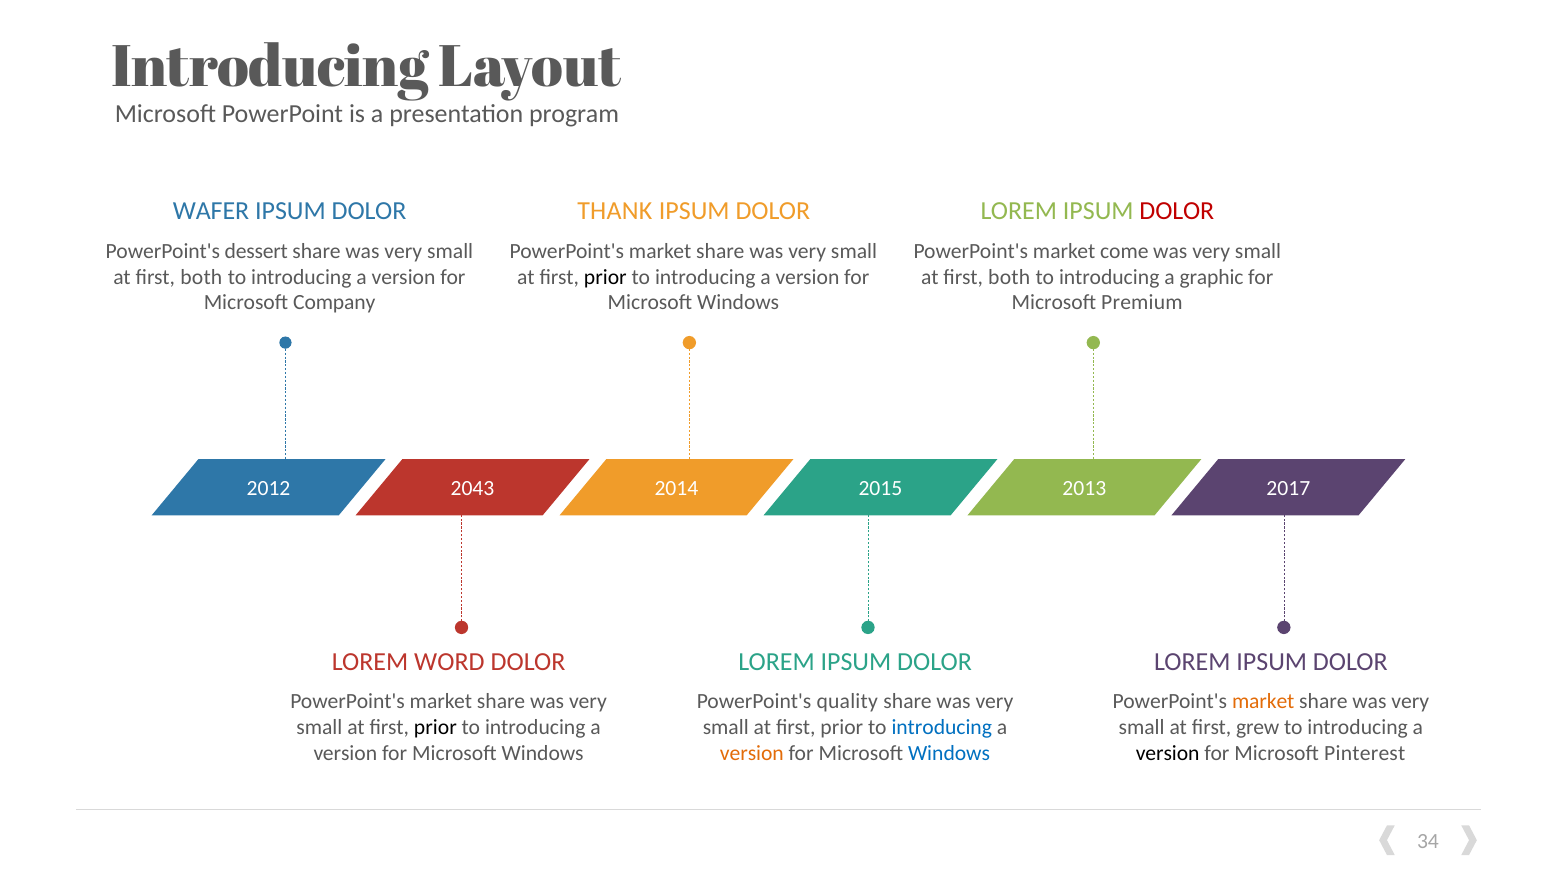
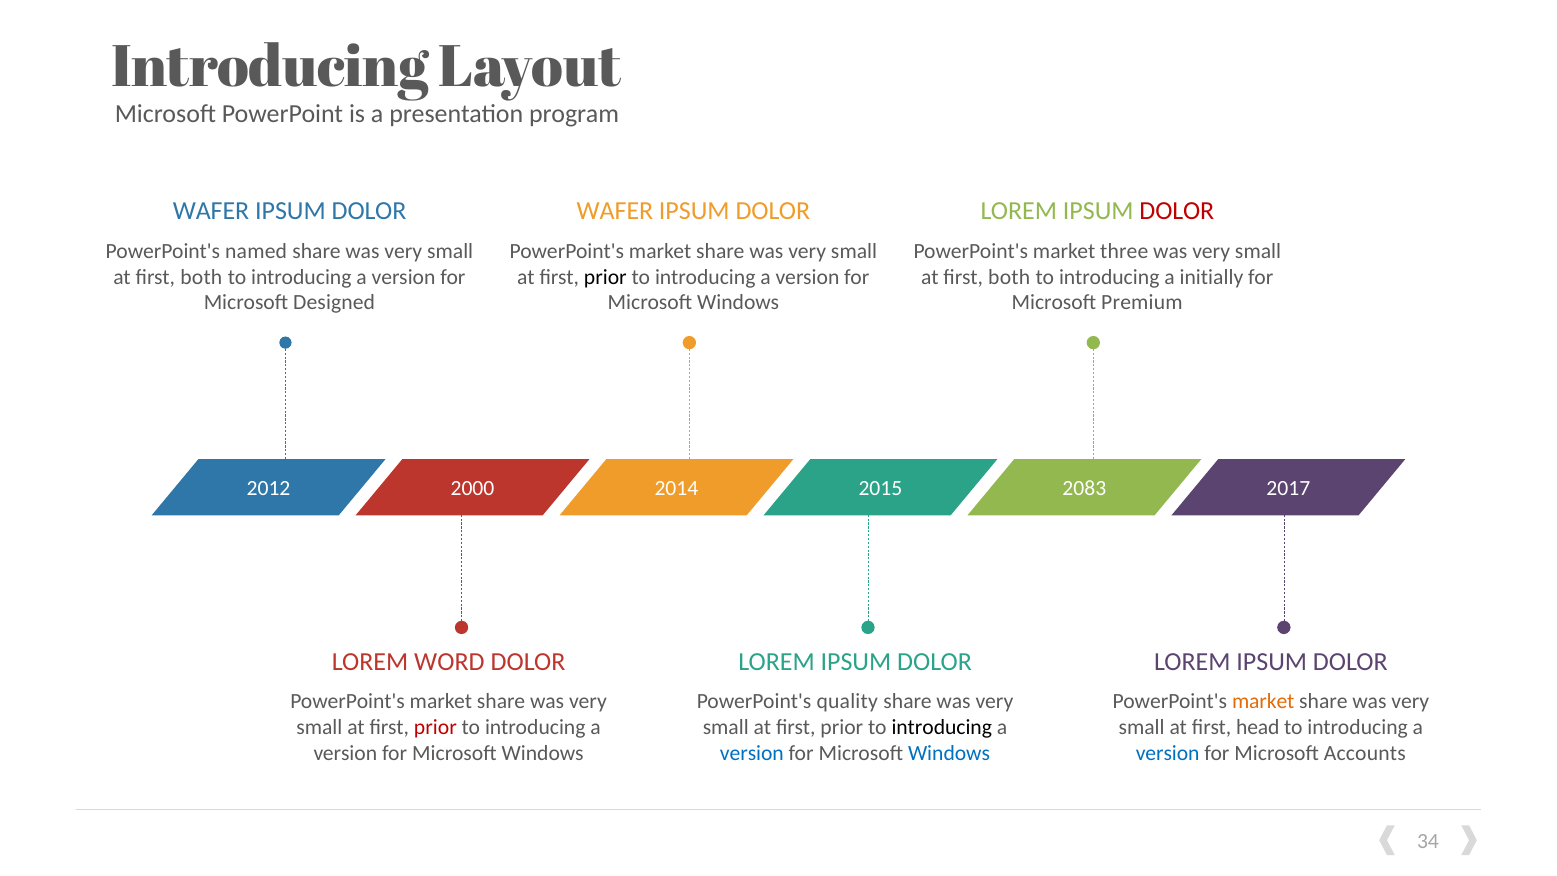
THANK: THANK -> WAFER (615, 211)
dessert: dessert -> named (256, 251)
come: come -> three (1124, 251)
graphic: graphic -> initially (1211, 277)
Company: Company -> Designed (334, 303)
2043: 2043 -> 2000 (472, 489)
2013: 2013 -> 2083 (1084, 489)
prior colour: black -> red (435, 728)
introducing colour: blue -> black (942, 728)
grew: grew -> head (1258, 728)
version colour: orange -> blue (752, 754)
version colour: black -> blue (1168, 754)
Pinterest: Pinterest -> Accounts (1365, 754)
